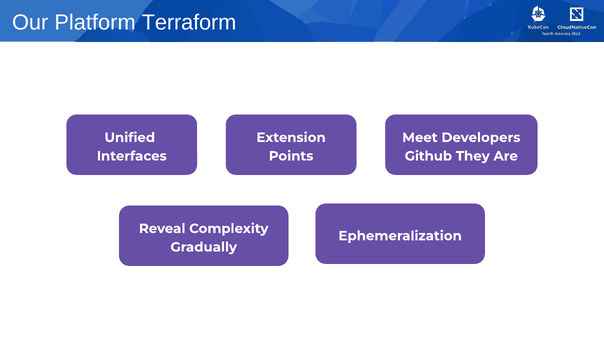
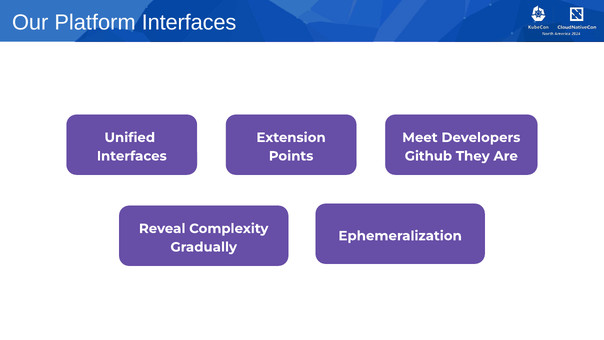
Platform Terraform: Terraform -> Interfaces (189, 23)
